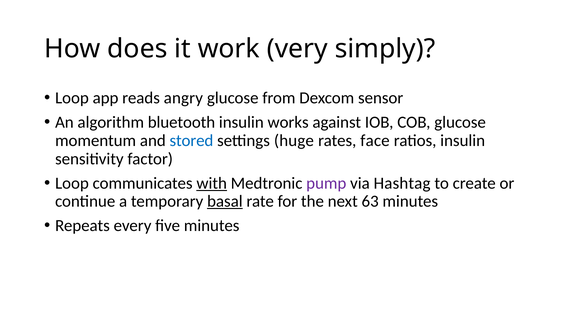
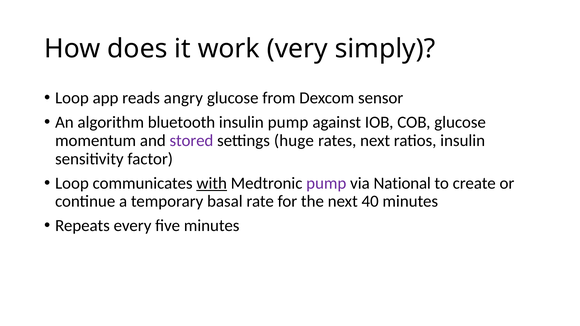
insulin works: works -> pump (288, 122)
stored colour: blue -> purple (191, 141)
rates face: face -> next (375, 141)
Hashtag: Hashtag -> National (402, 183)
basal underline: present -> none (225, 202)
63: 63 -> 40 (370, 202)
